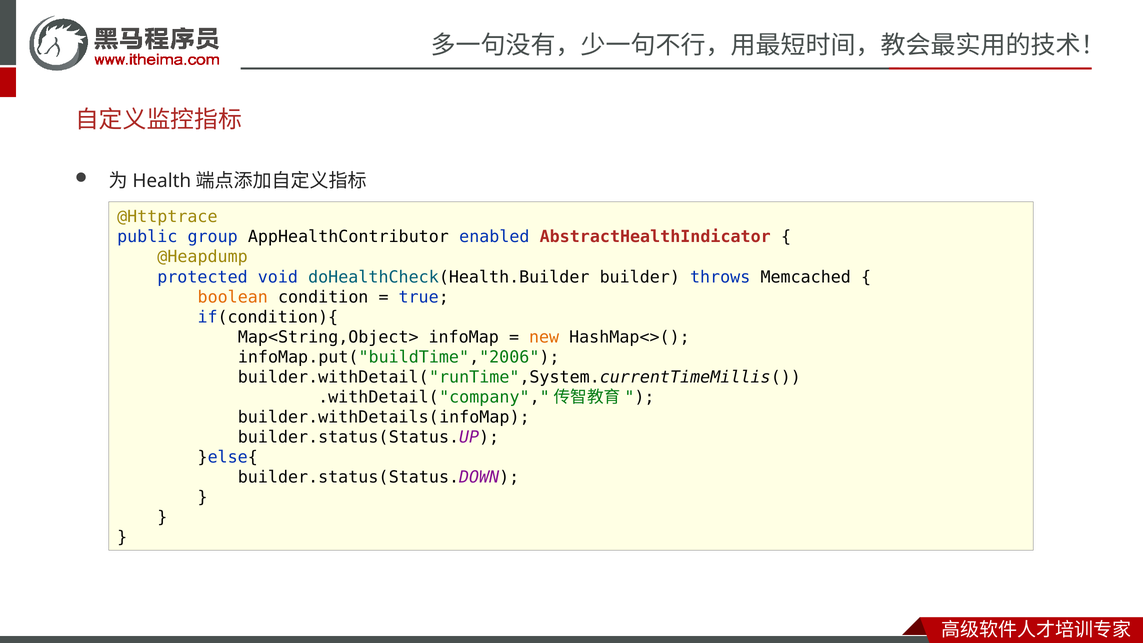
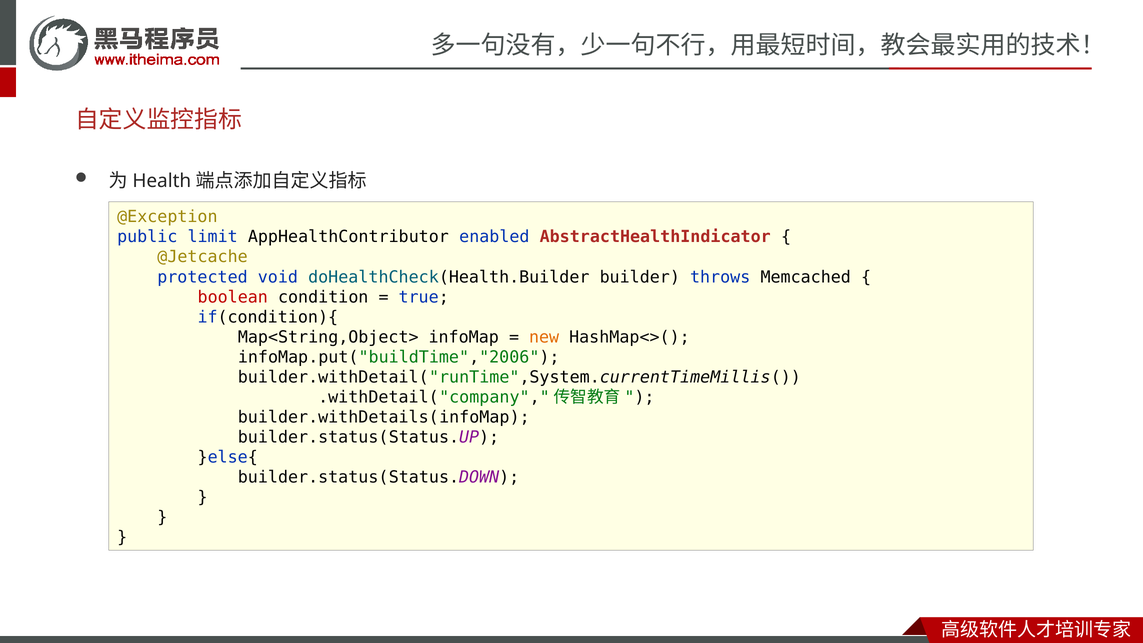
@Httptrace: @Httptrace -> @Exception (167, 217)
group: group -> limit (213, 237)
@Heapdump: @Heapdump -> @Jetcache (203, 257)
boolean colour: orange -> red (233, 297)
